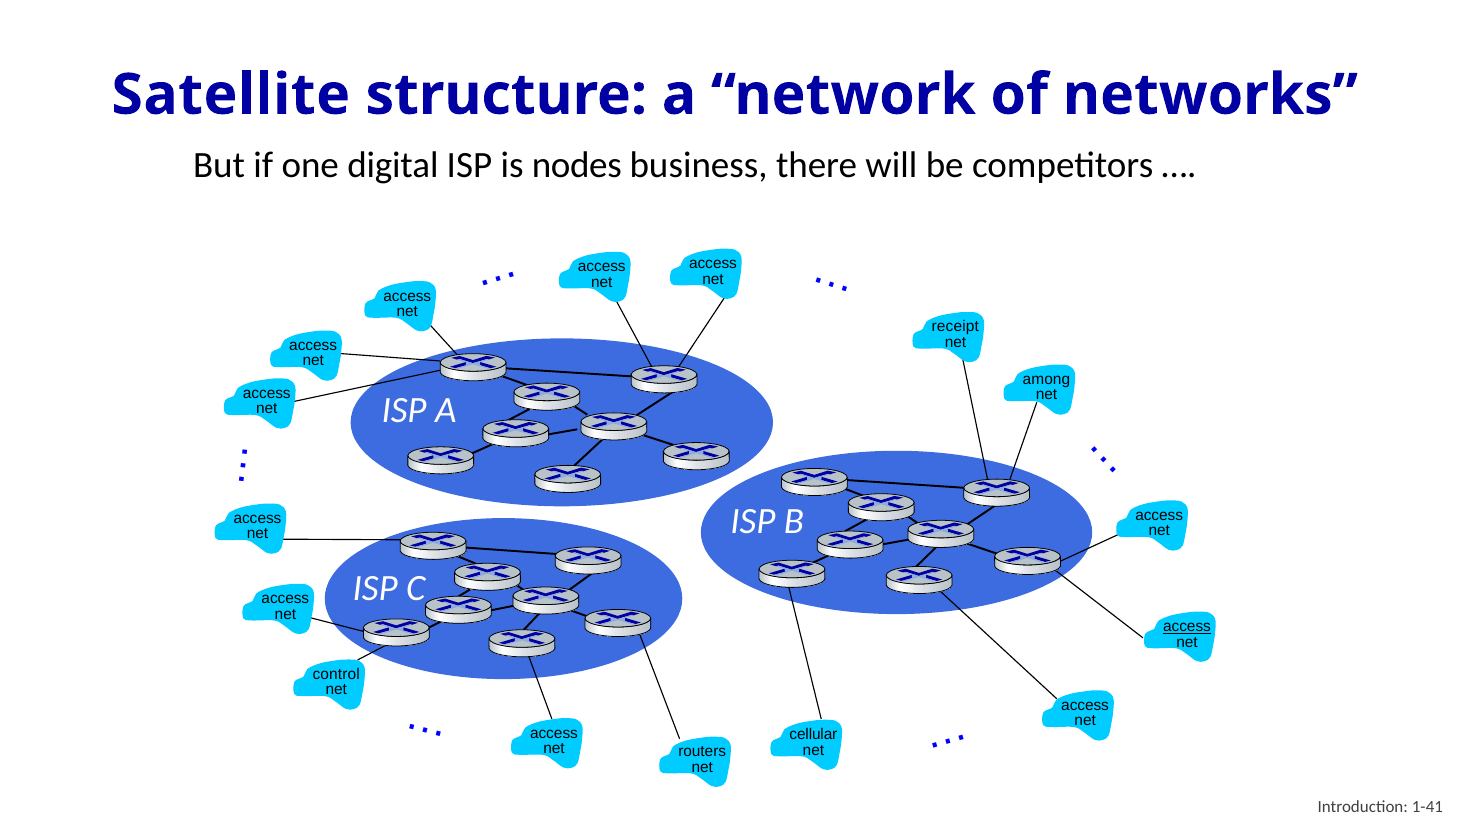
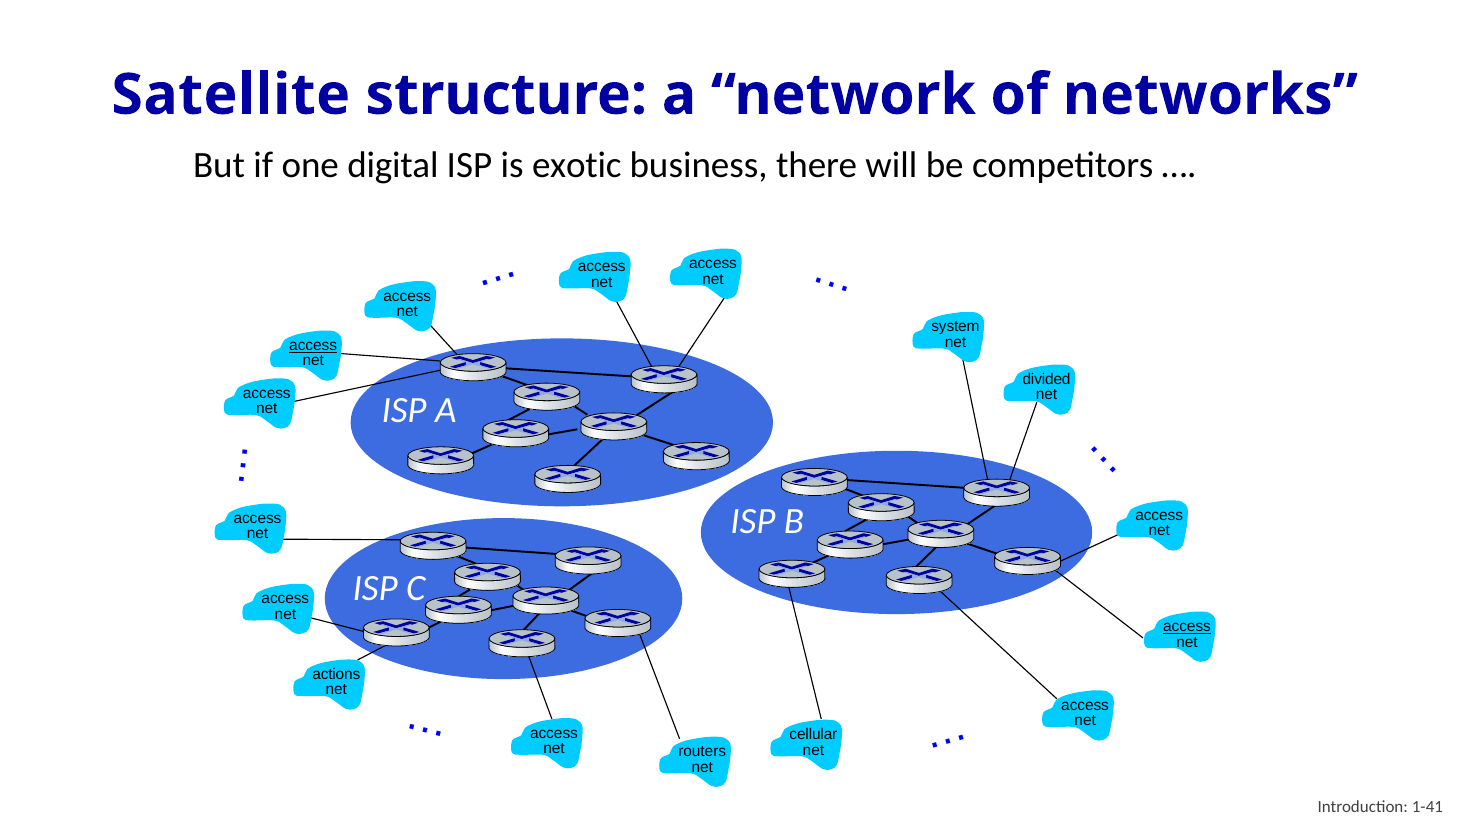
nodes: nodes -> exotic (577, 165)
receipt: receipt -> system (955, 327)
access underline: none -> present (313, 345)
among: among -> divided (1047, 379)
control: control -> actions (336, 674)
